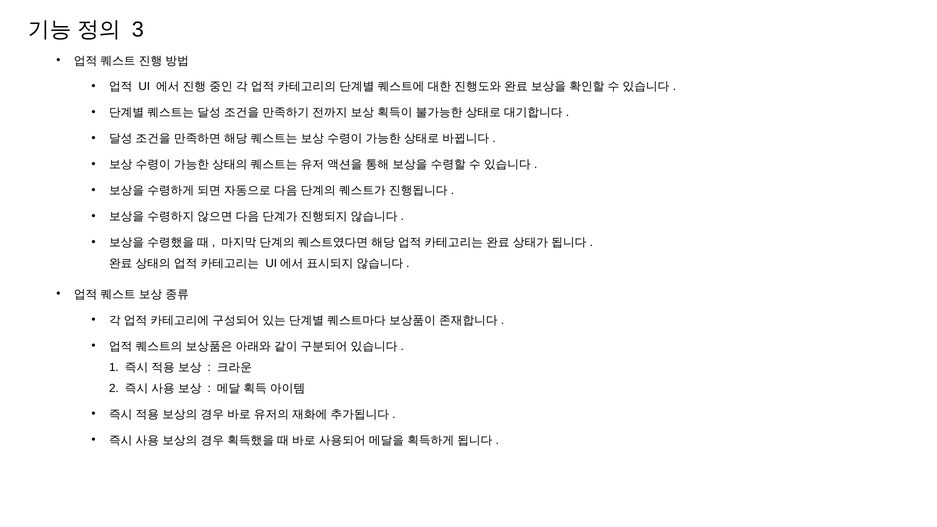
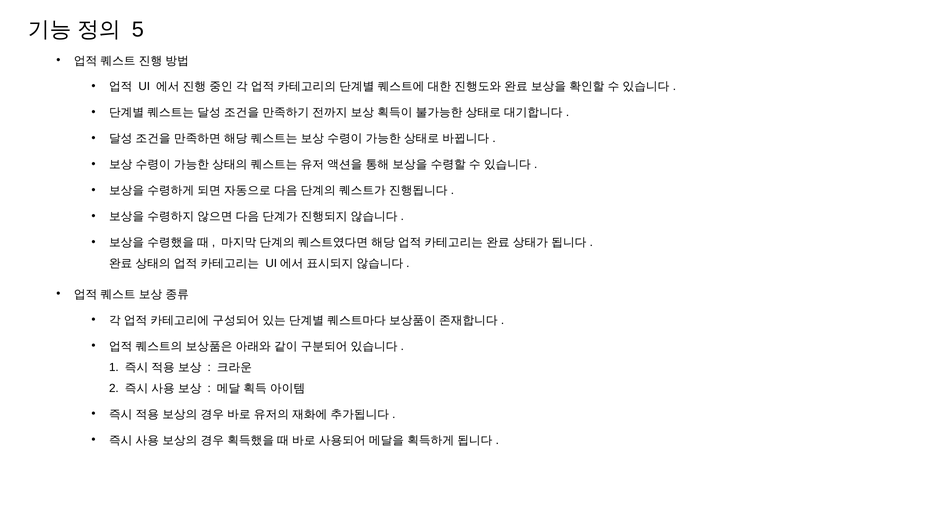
3: 3 -> 5 (138, 29)
